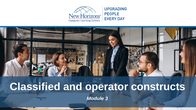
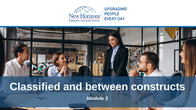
operator: operator -> between (107, 87)
